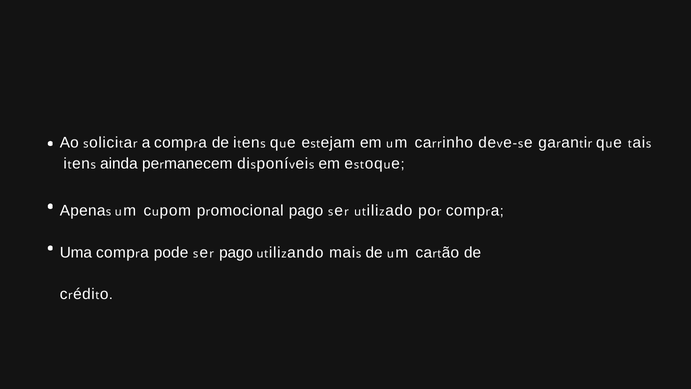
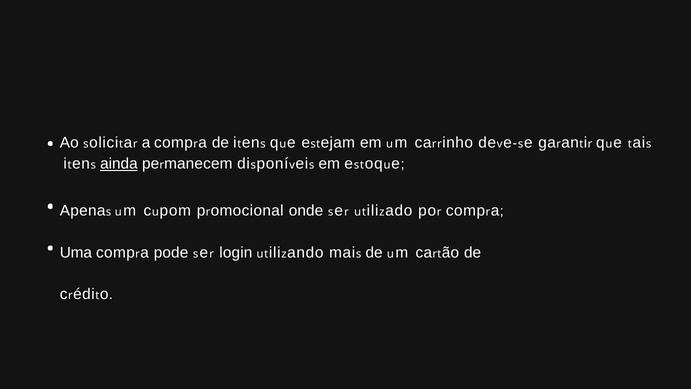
ainda underline: none -> present (119, 164)
pago: pago -> onde (306, 211)
pago: pago -> login (236, 252)
